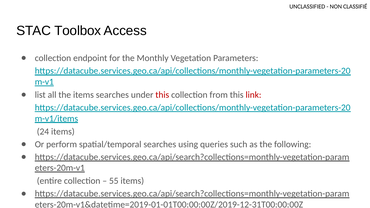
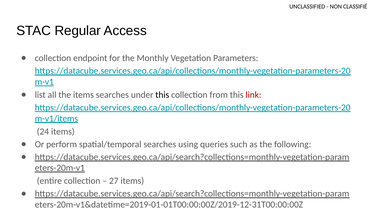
Toolbox: Toolbox -> Regular (78, 31)
this colour: red -> black (162, 95)
55: 55 -> 27 (114, 181)
